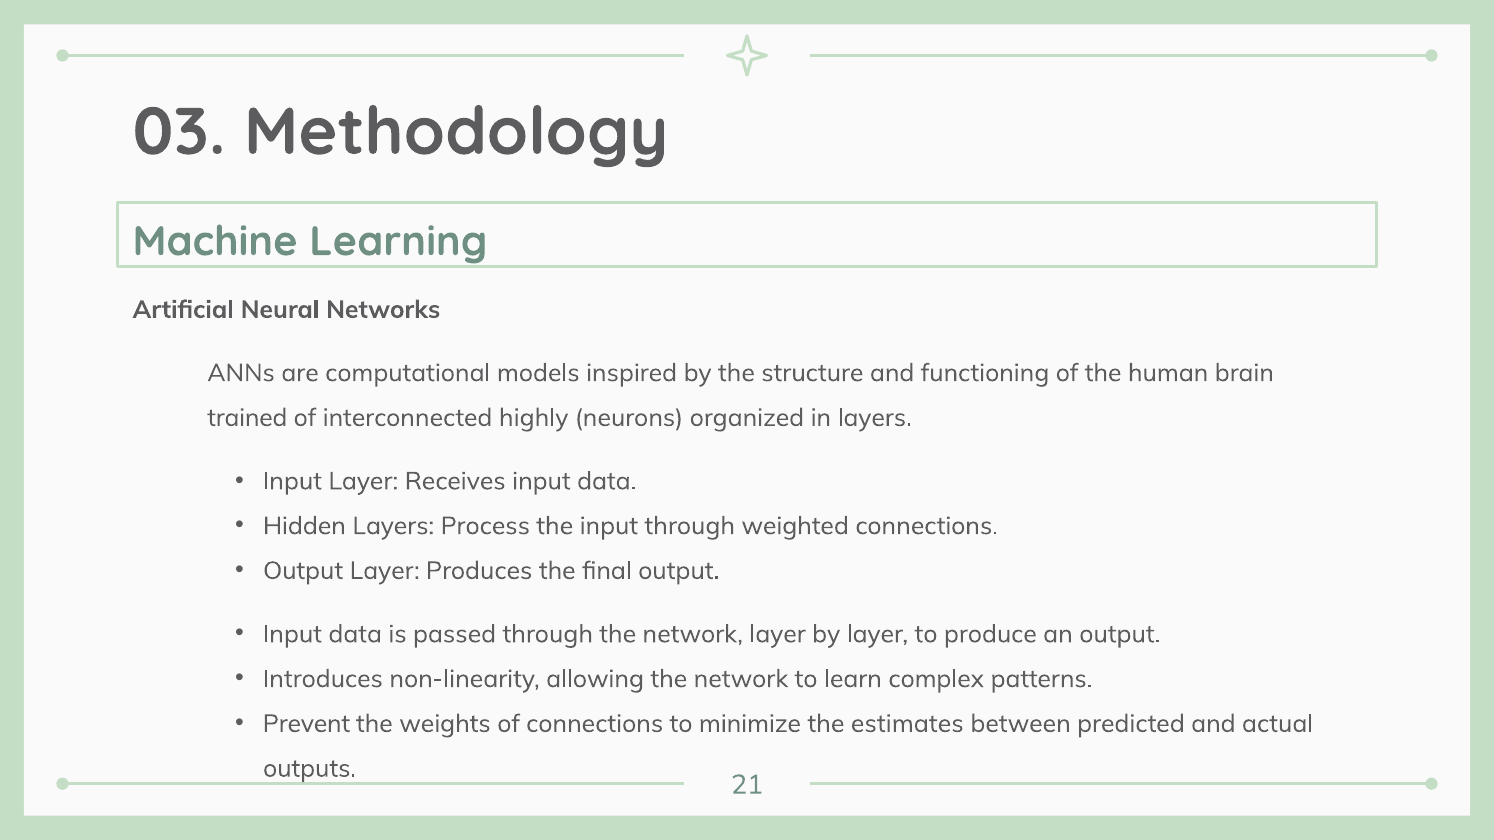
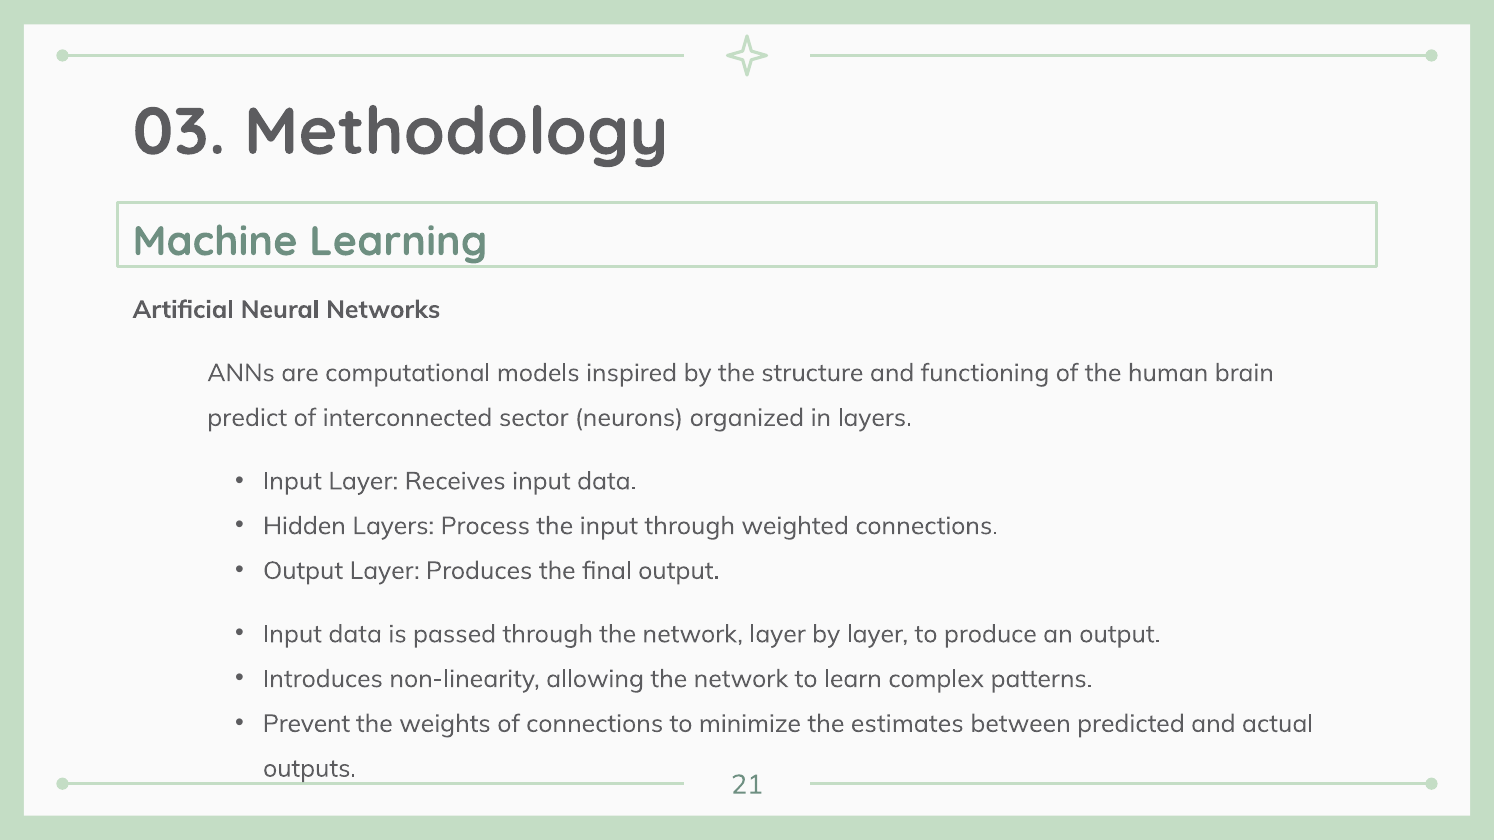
trained: trained -> predict (247, 418)
highly: highly -> sector (534, 418)
